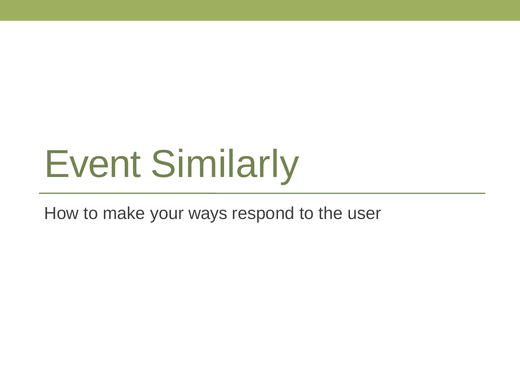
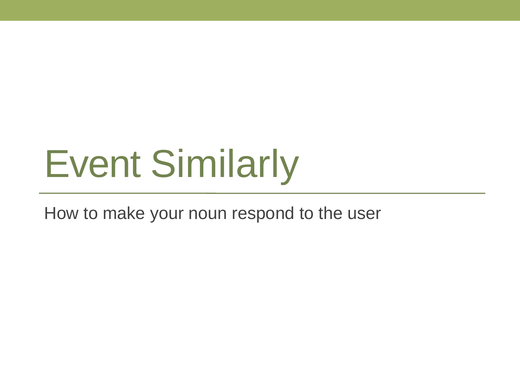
ways: ways -> noun (208, 214)
